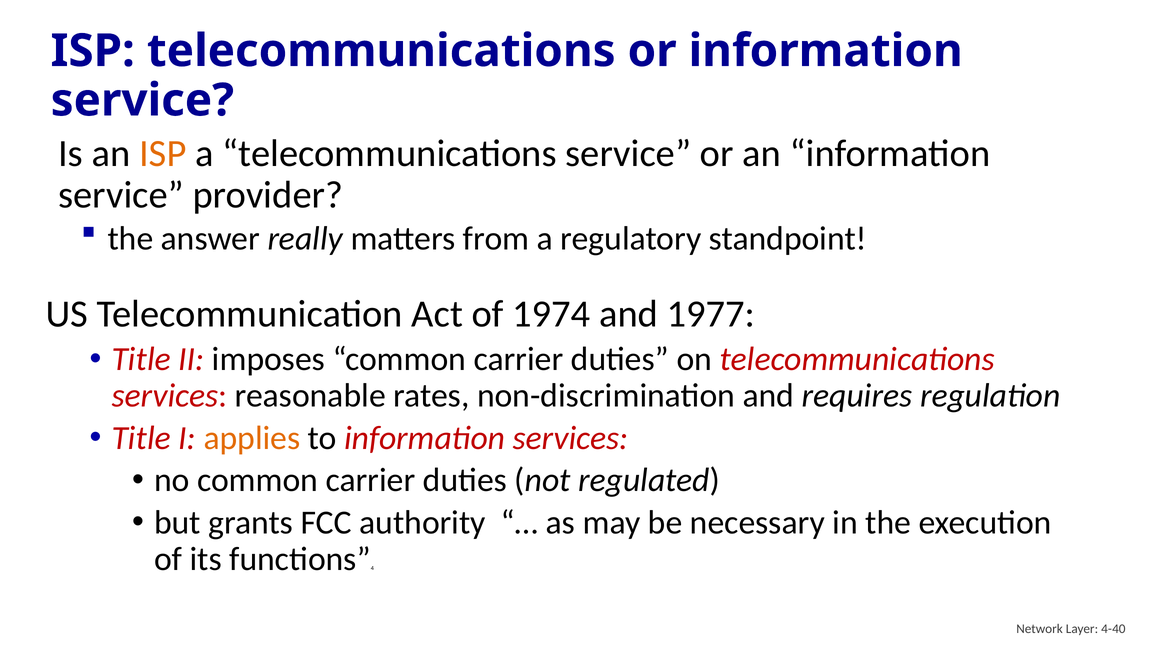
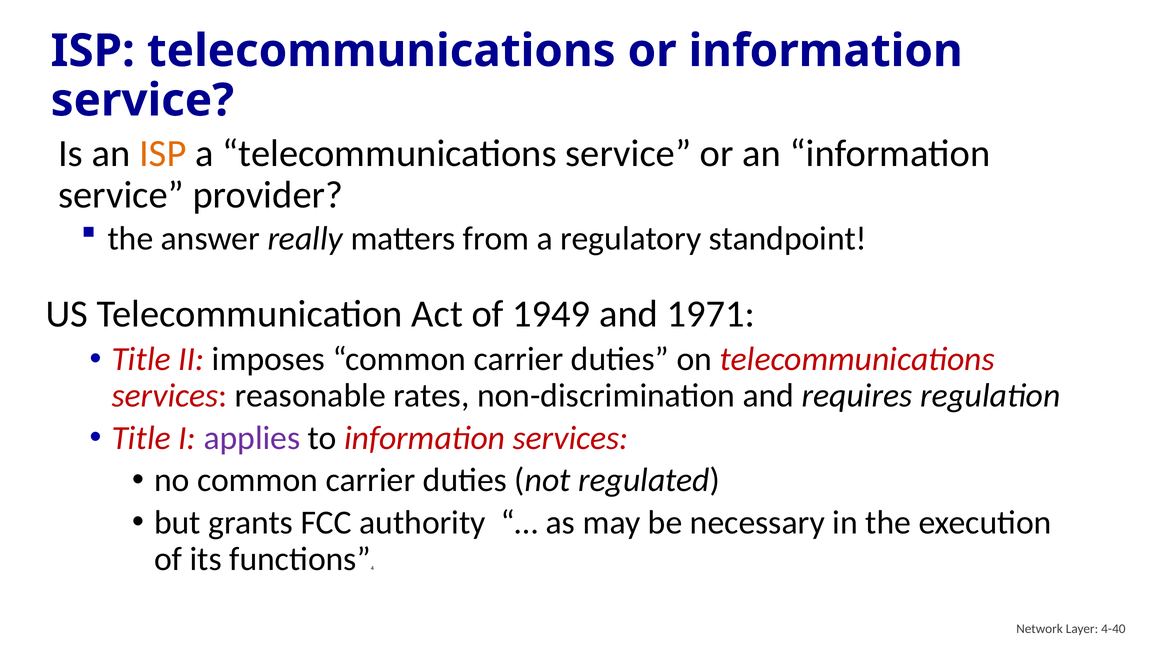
1974: 1974 -> 1949 (551, 314)
1977: 1977 -> 1971 (711, 314)
applies colour: orange -> purple (252, 438)
